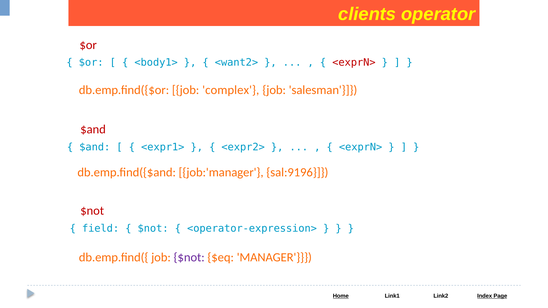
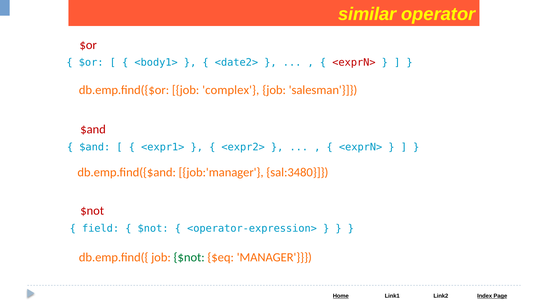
clients: clients -> similar (367, 14)
<want2>: <want2> -> <date2> (236, 63)
sal:9196: sal:9196 -> sal:3480 (297, 173)
$not colour: purple -> green (189, 258)
